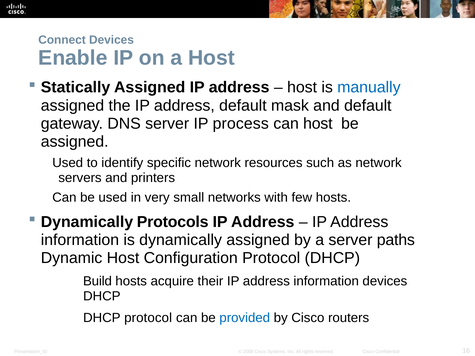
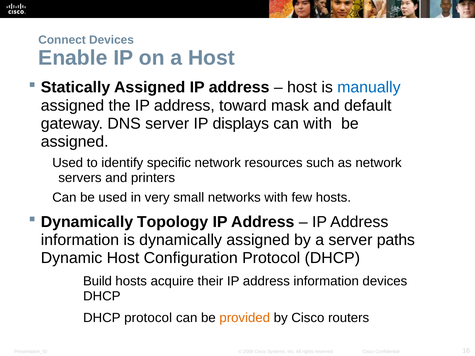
address default: default -> toward (243, 106)
process: process -> displays (241, 124)
can host: host -> with (318, 124)
Protocols: Protocols -> Topology (173, 222)
provided colour: blue -> orange (245, 318)
